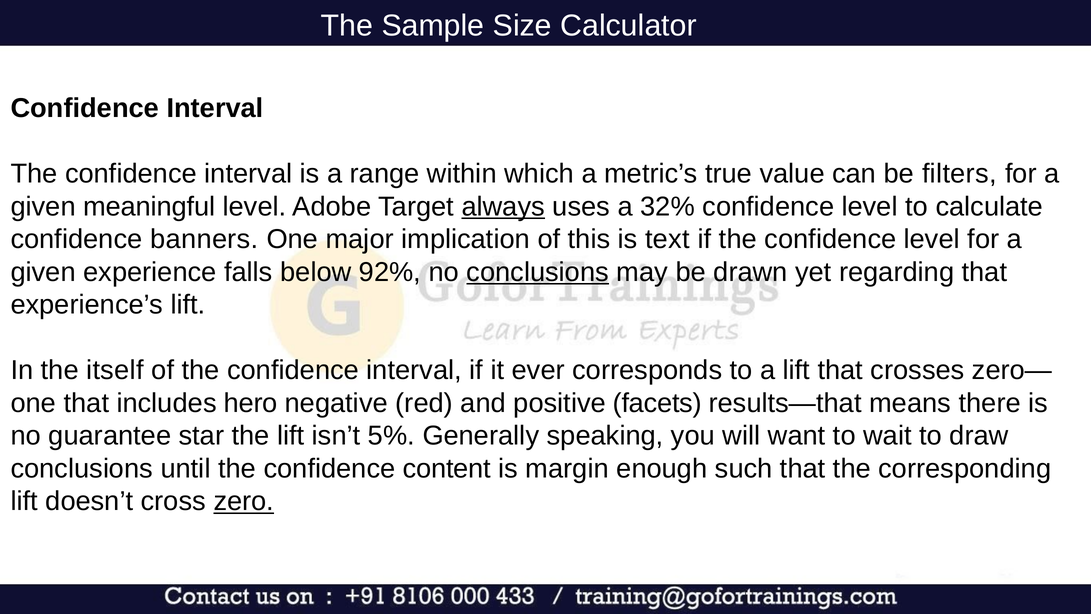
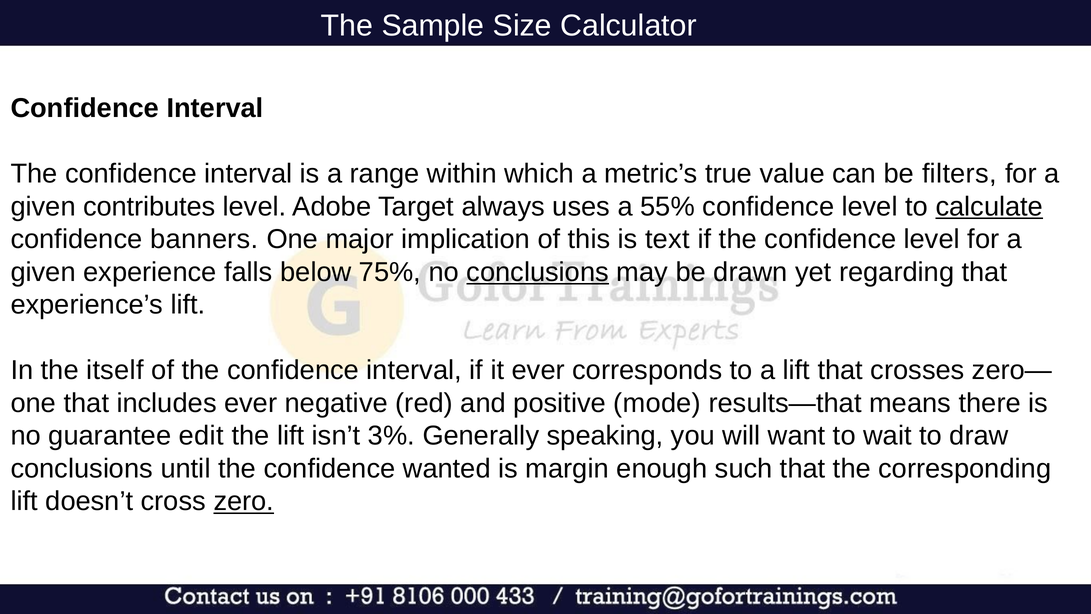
meaningful: meaningful -> contributes (149, 207)
always underline: present -> none (503, 207)
32%: 32% -> 55% (668, 207)
calculate underline: none -> present (989, 207)
92%: 92% -> 75% (390, 272)
includes hero: hero -> ever (251, 403)
facets: facets -> mode (657, 403)
star: star -> edit (201, 436)
5%: 5% -> 3% (391, 436)
content: content -> wanted (447, 468)
